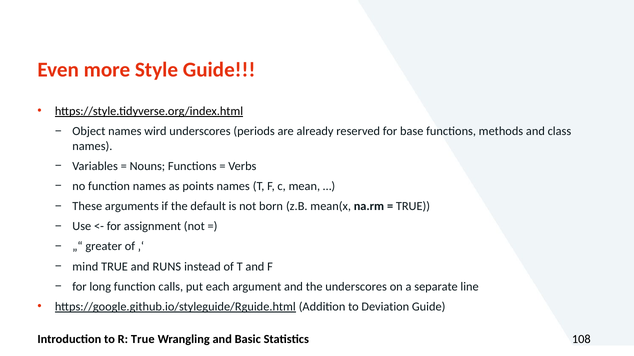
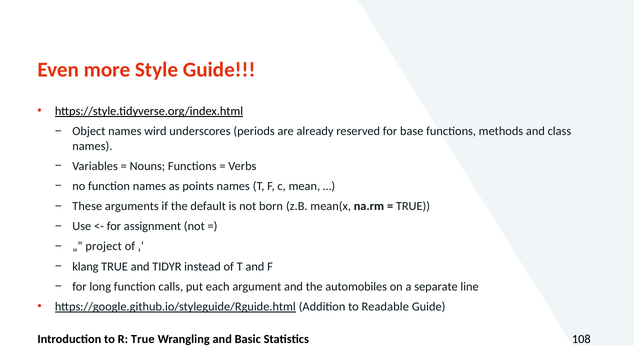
greater: greater -> project (104, 247)
mind: mind -> klang (85, 267)
RUNS: RUNS -> TIDYR (167, 267)
the underscores: underscores -> automobiles (356, 287)
Deviation: Deviation -> Readable (385, 307)
